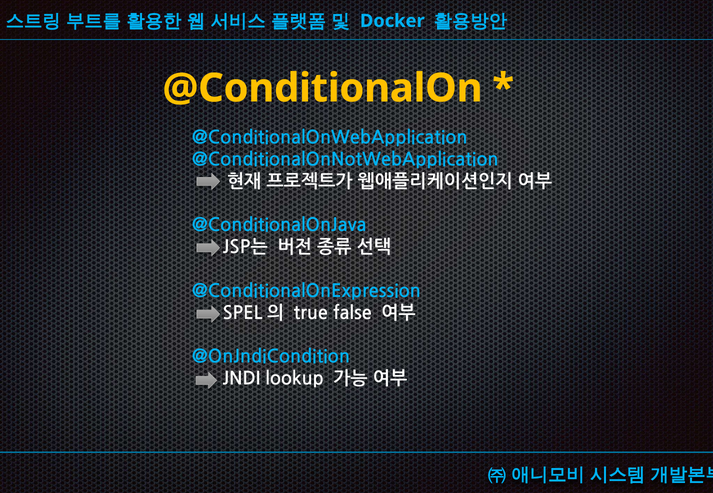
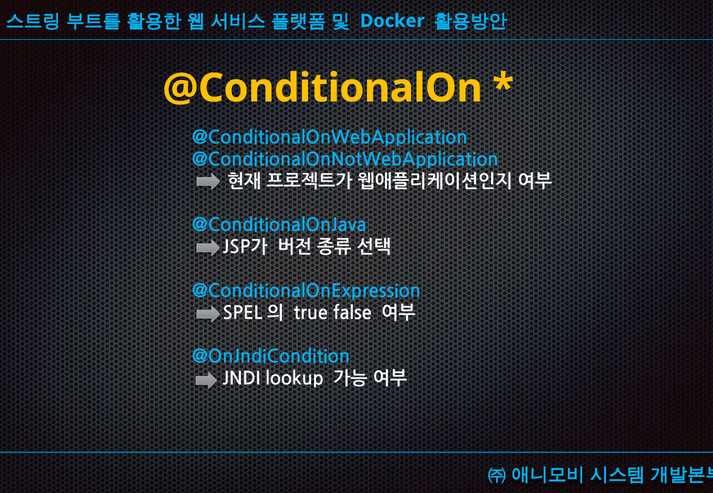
JSP는: JSP는 -> JSP가 (245, 248)
